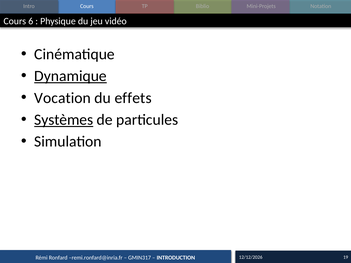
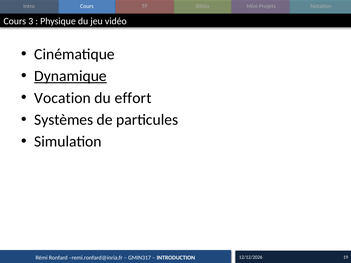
6: 6 -> 3 (31, 21)
effets: effets -> effort (133, 98)
Systèmes underline: present -> none (64, 120)
